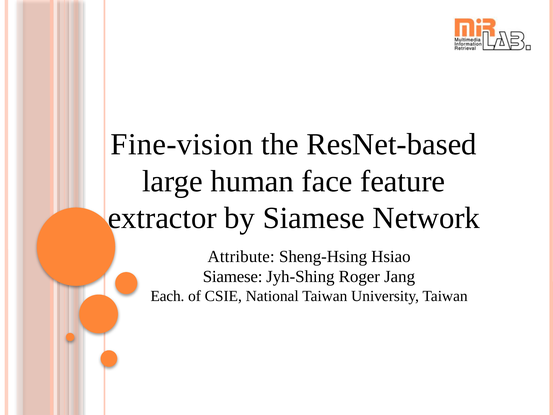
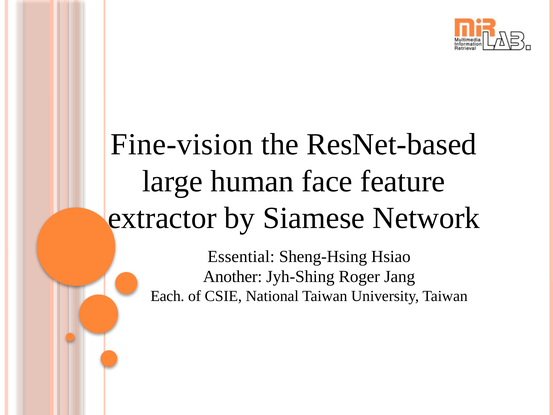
Attribute: Attribute -> Essential (241, 256)
Siamese: Siamese -> Another (233, 277)
